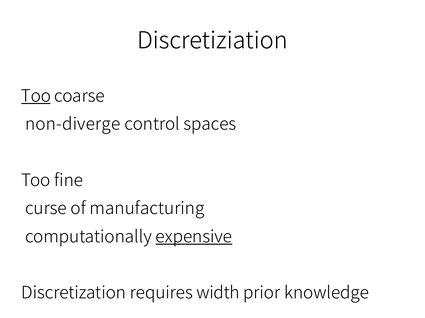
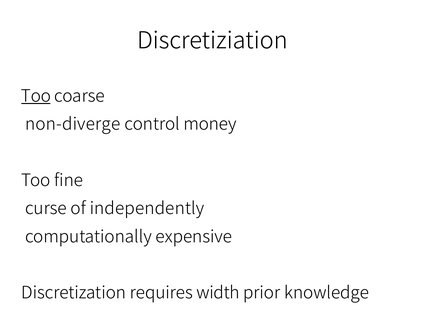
spaces: spaces -> money (210, 125)
manufacturing: manufacturing -> independently (147, 209)
expensive underline: present -> none (194, 237)
